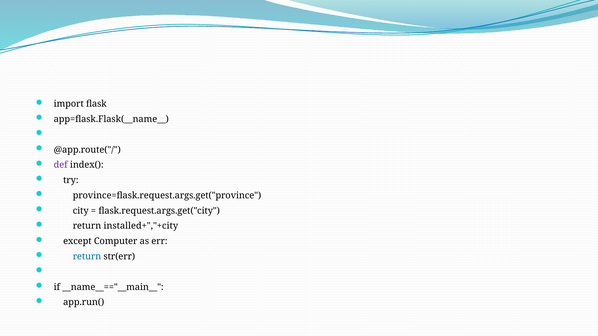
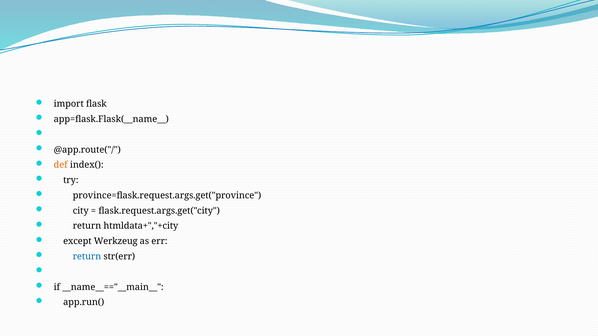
def colour: purple -> orange (61, 165)
installed+","+city: installed+","+city -> htmldata+","+city (141, 226)
Computer: Computer -> Werkzeug (116, 242)
